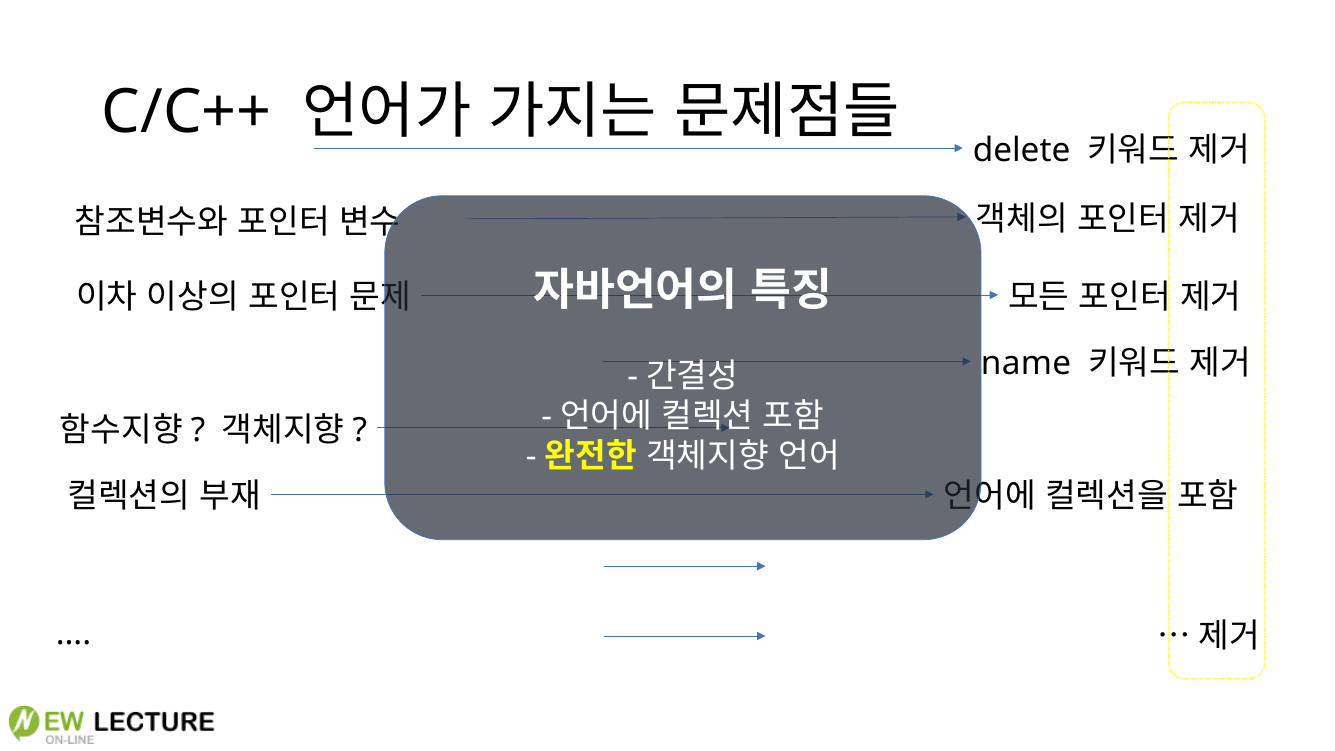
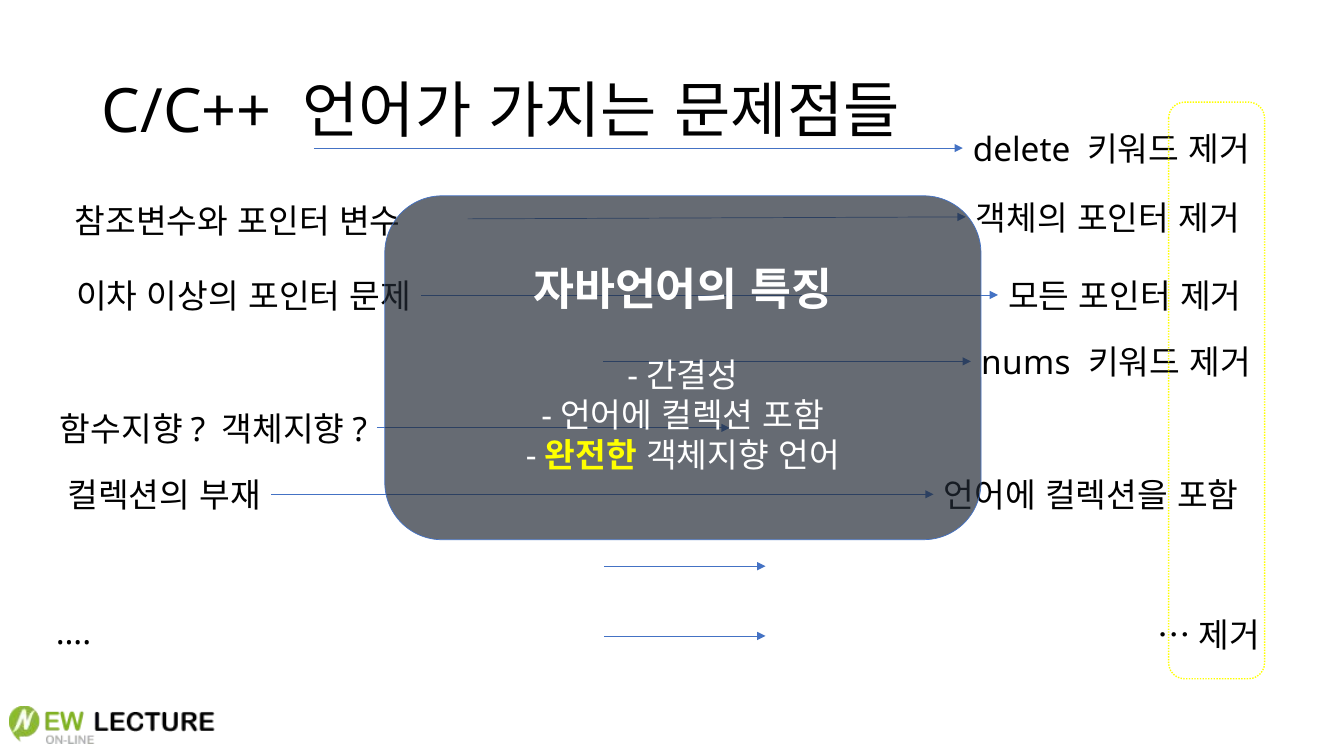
name: name -> nums (1026, 364)
